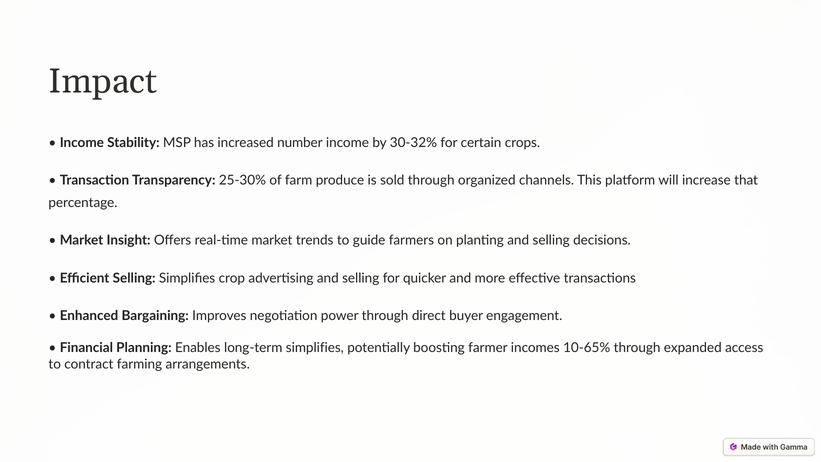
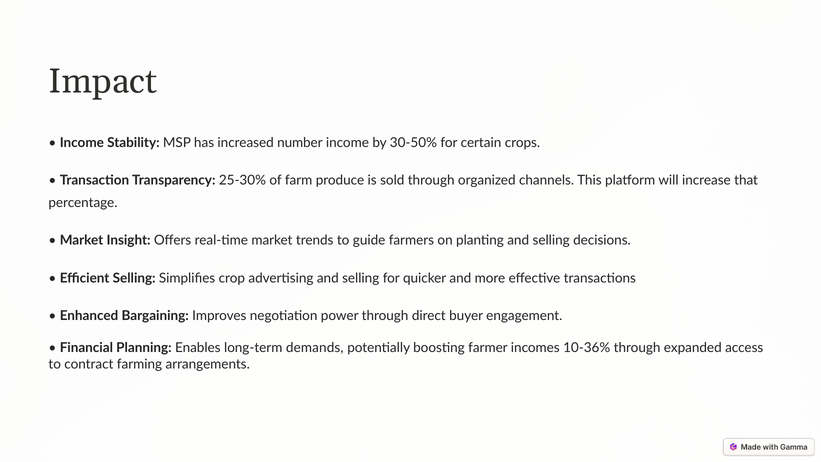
30-32%: 30-32% -> 30-50% (413, 143)
long-term simplifies: simplifies -> demands (315, 348)
10-65%: 10-65% -> 10-36% (587, 348)
